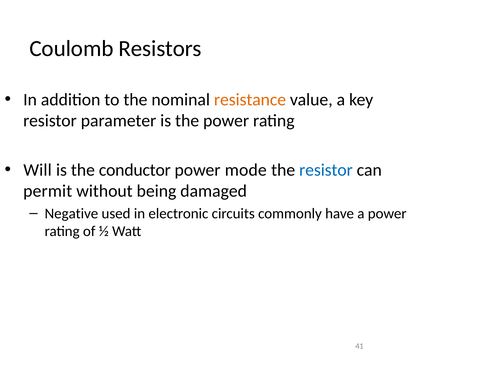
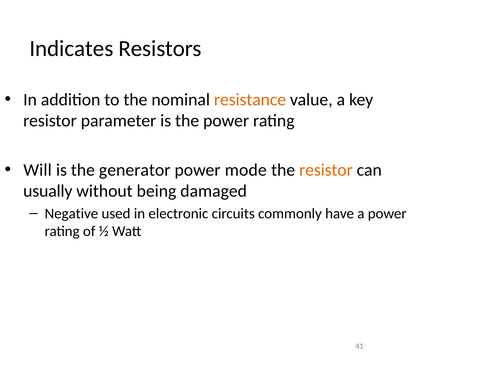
Coulomb: Coulomb -> Indicates (71, 49)
conductor: conductor -> generator (135, 170)
resistor colour: blue -> orange (326, 170)
permit: permit -> usually (48, 192)
